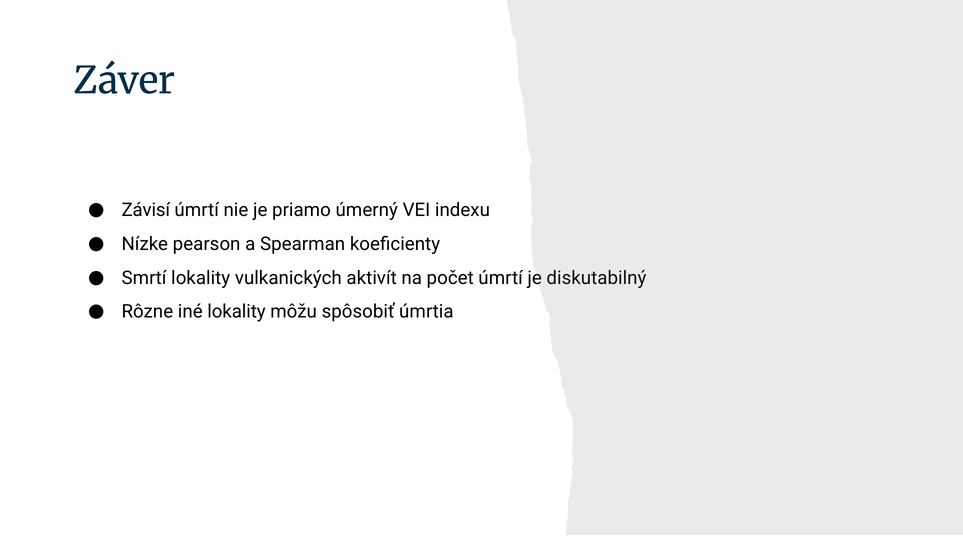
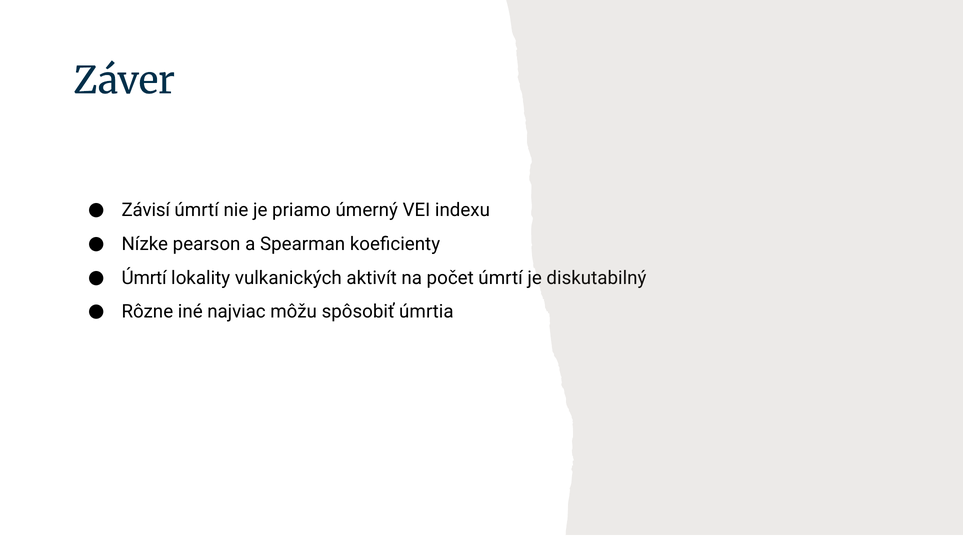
Smrtí: Smrtí -> Úmrtí (144, 278)
iné lokality: lokality -> najviac (236, 312)
